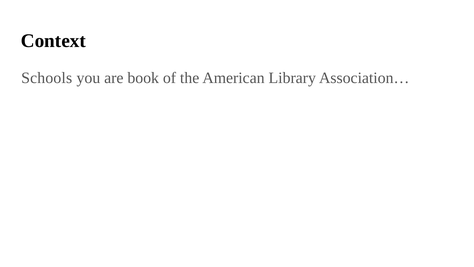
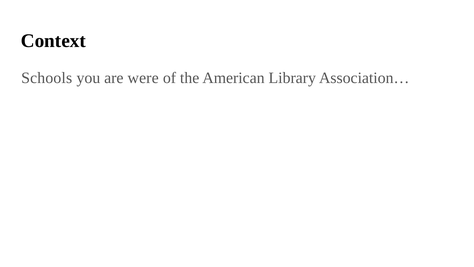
book: book -> were (143, 78)
